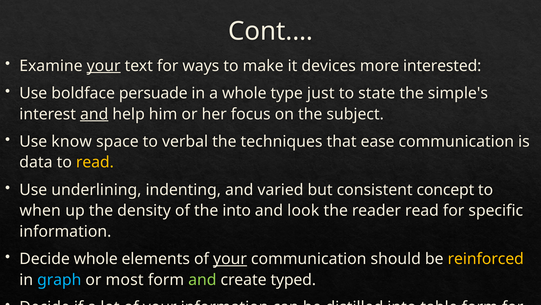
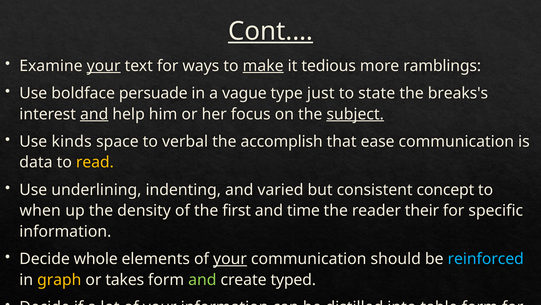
Cont.… underline: none -> present (271, 31)
make underline: none -> present (263, 66)
devices: devices -> tedious (329, 66)
interested: interested -> ramblings (442, 66)
a whole: whole -> vague (244, 93)
simple's: simple's -> breaks's (458, 93)
subject underline: none -> present (355, 114)
know: know -> kinds (72, 141)
techniques: techniques -> accomplish (282, 141)
the into: into -> first (237, 210)
look: look -> time (303, 210)
reader read: read -> their (422, 210)
reinforced colour: yellow -> light blue (486, 258)
graph colour: light blue -> yellow (59, 279)
most: most -> takes (125, 279)
